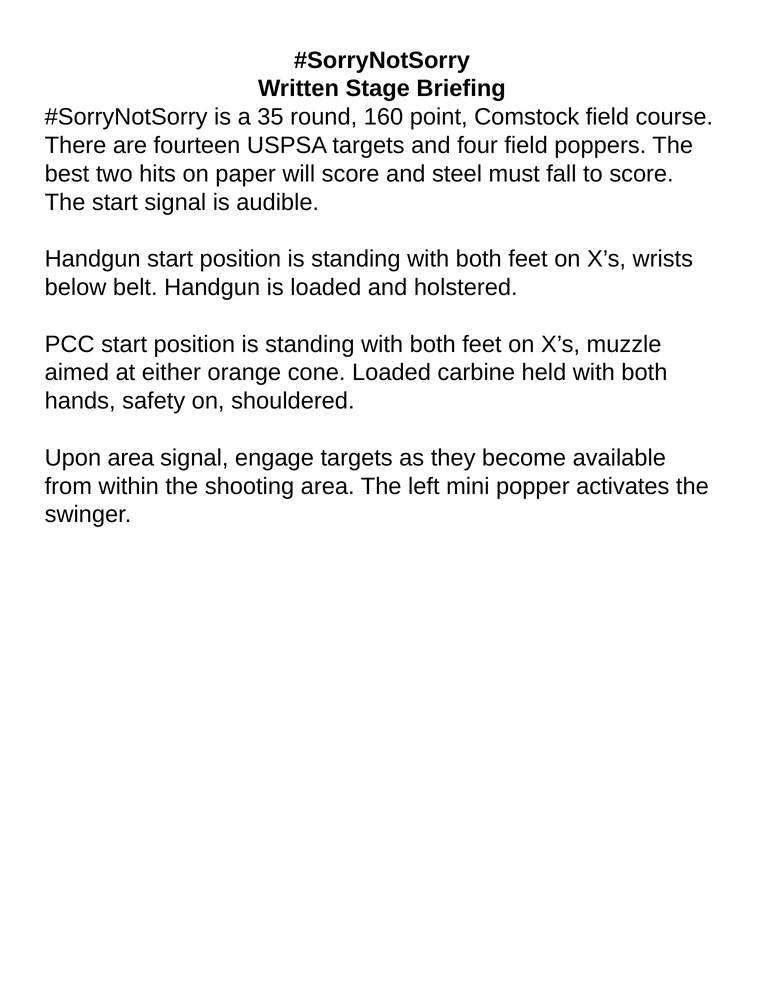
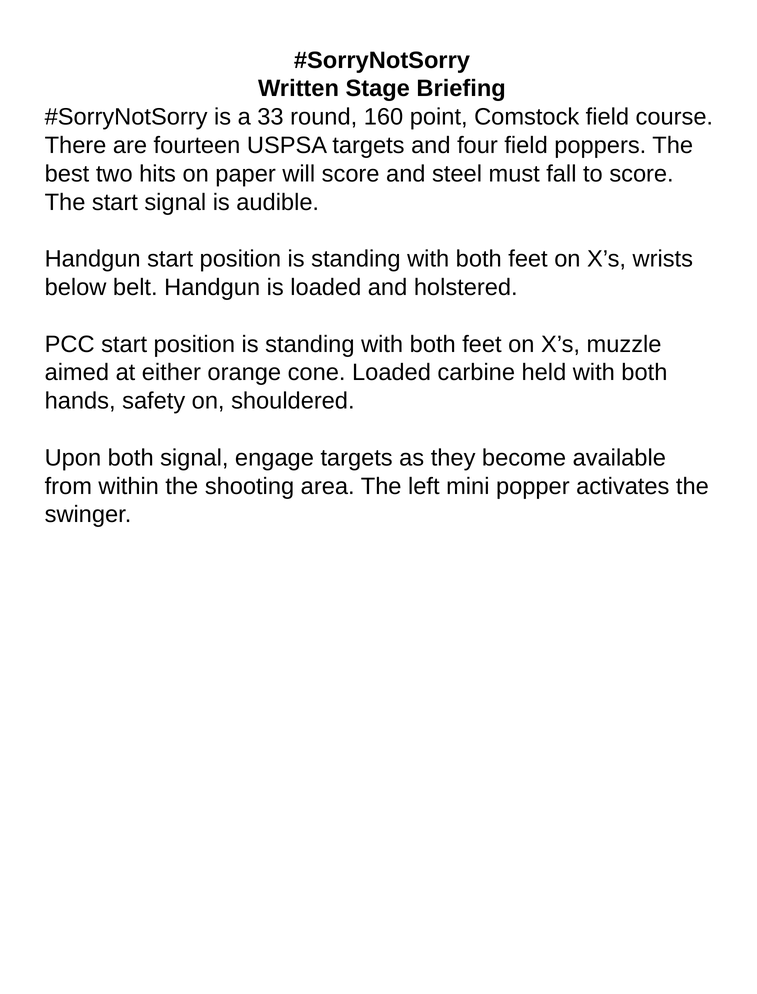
35: 35 -> 33 (270, 117)
Upon area: area -> both (131, 458)
